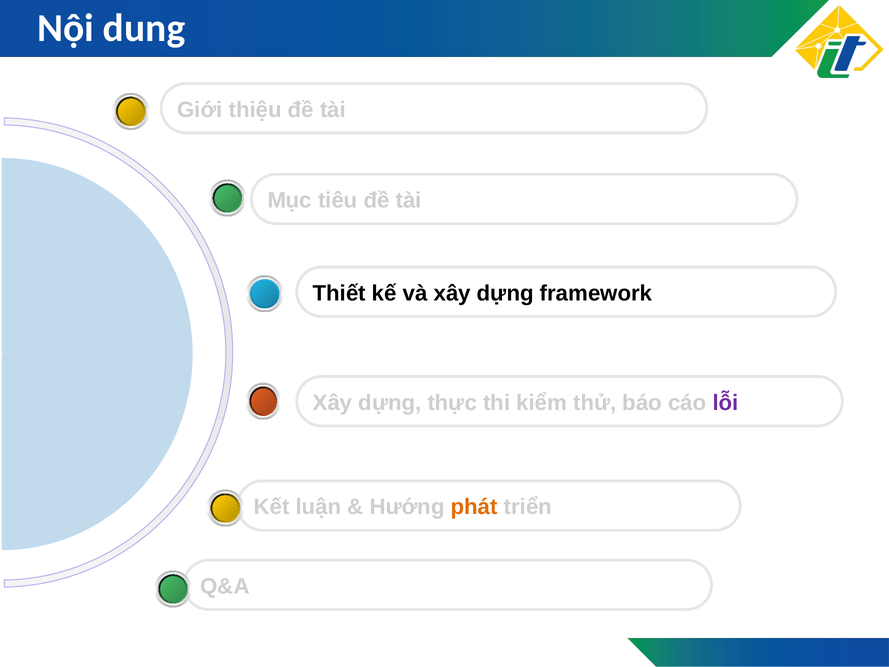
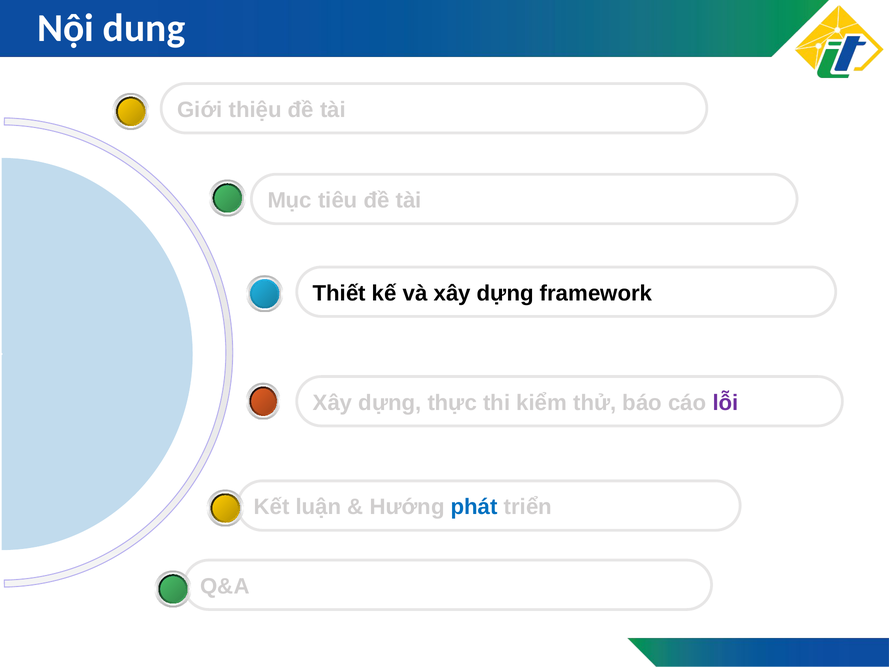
phát colour: orange -> blue (474, 507)
